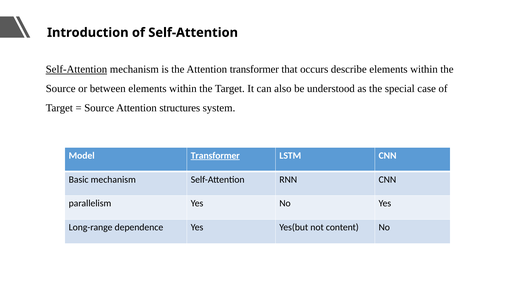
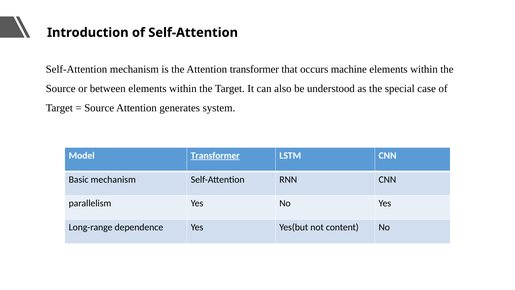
Self-Attention underline: present -> none (76, 69)
describe: describe -> machine (349, 69)
structures: structures -> generates (180, 108)
